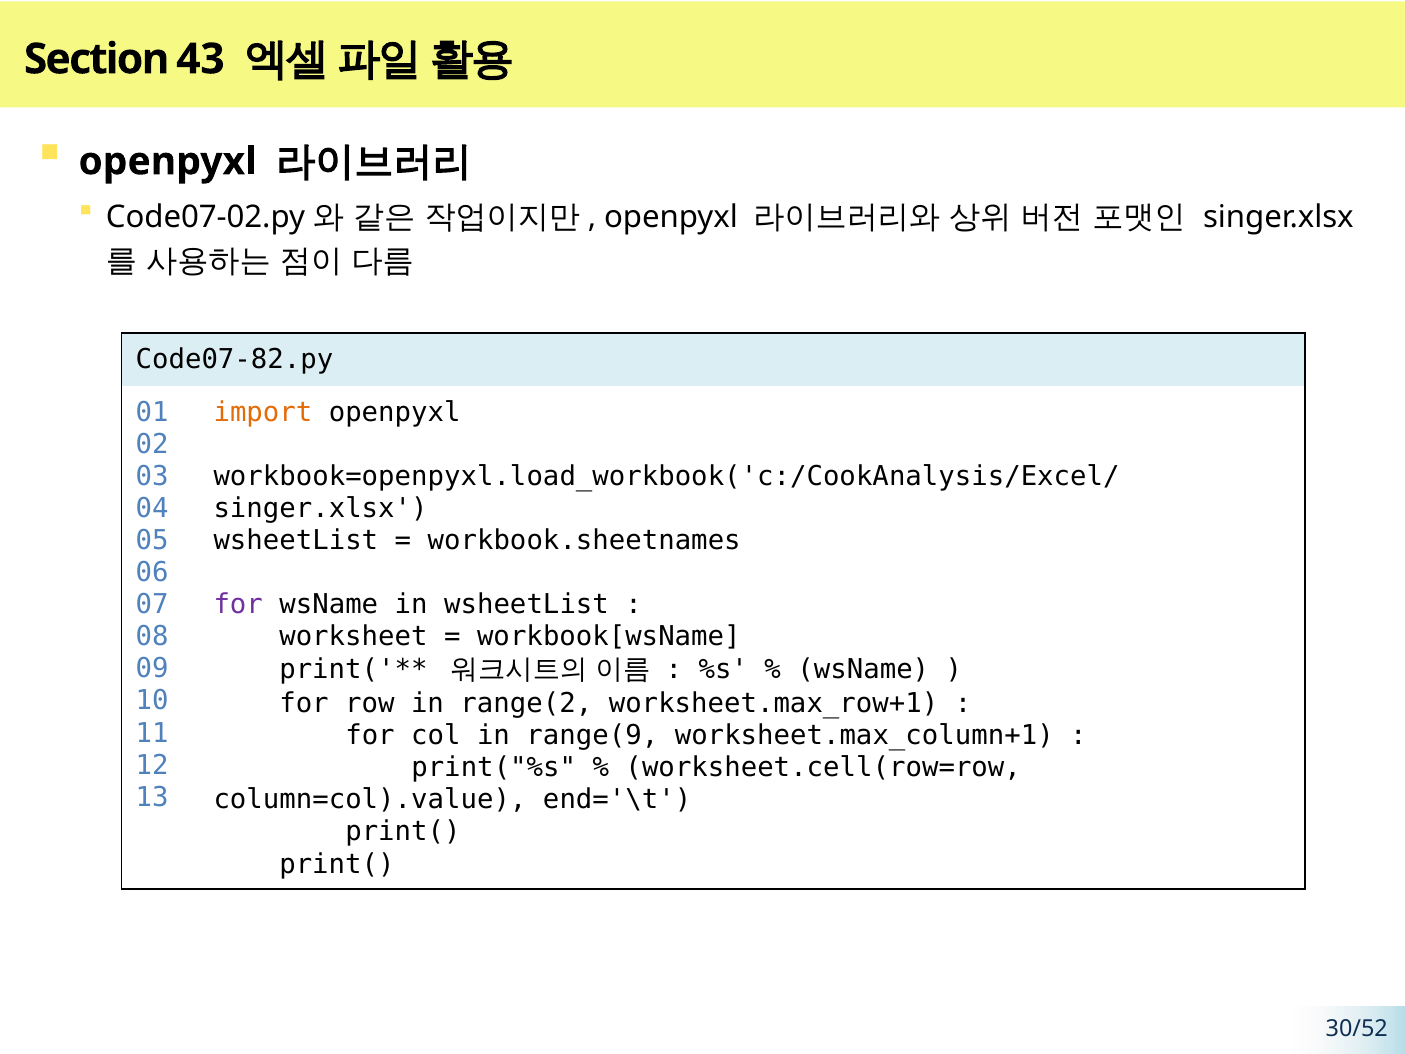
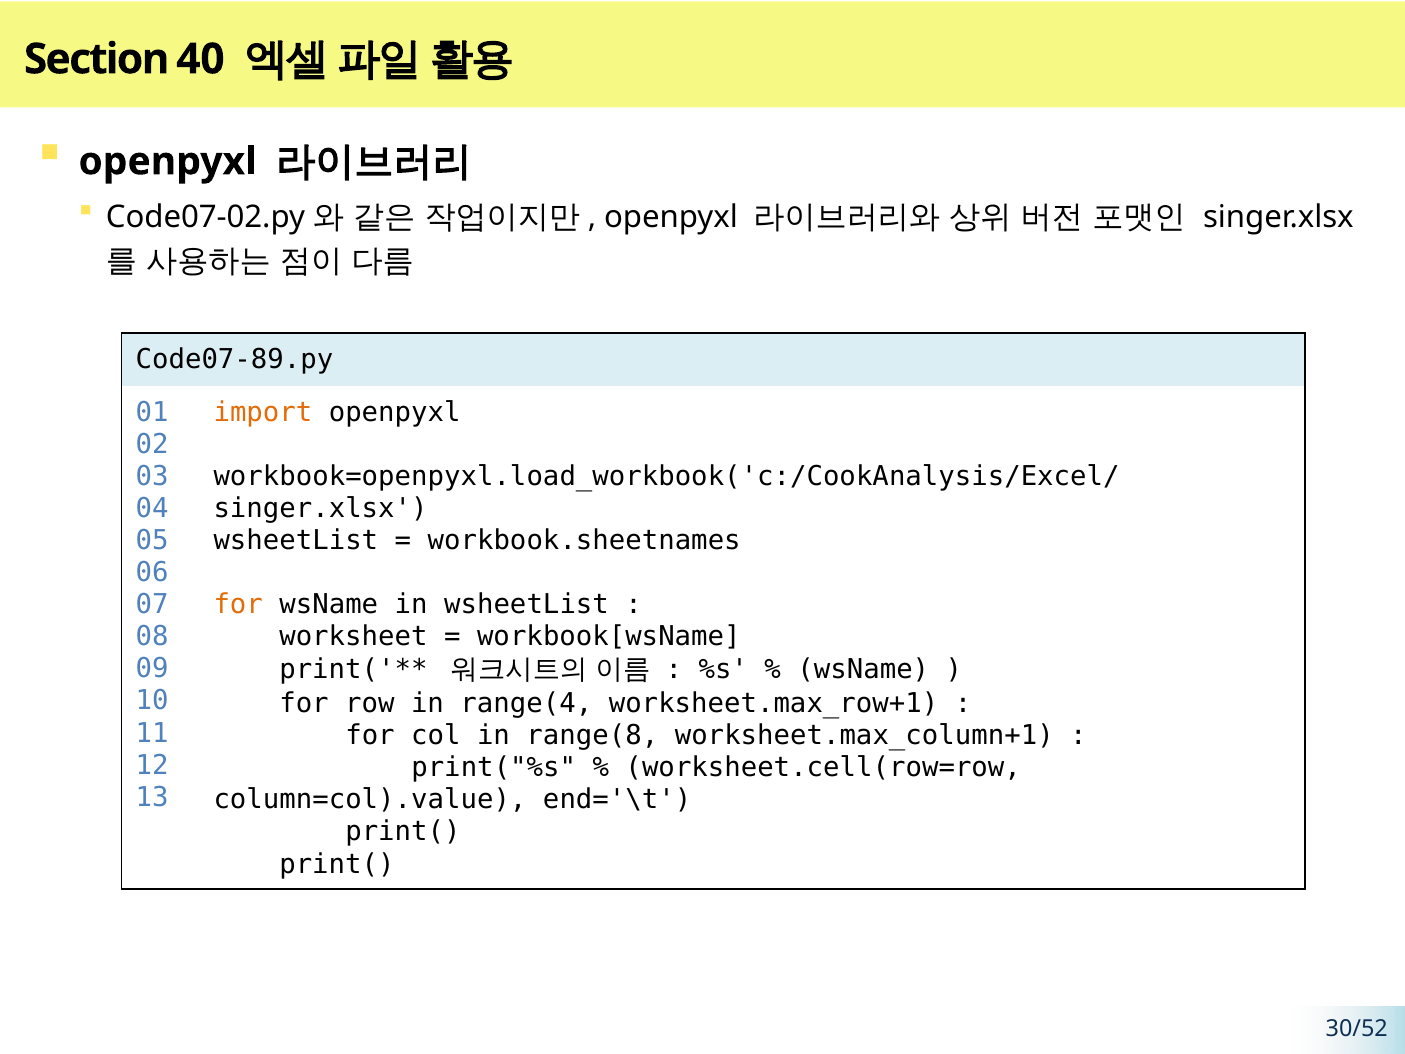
43: 43 -> 40 (200, 59)
Code07-82.py: Code07-82.py -> Code07-89.py (234, 359)
for colour: purple -> orange (238, 605)
range(2: range(2 -> range(4 (526, 703)
range(9: range(9 -> range(8 (592, 735)
